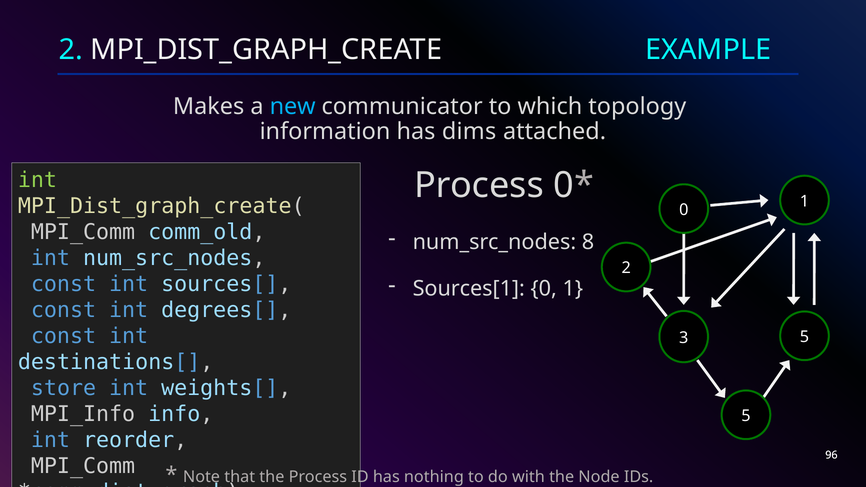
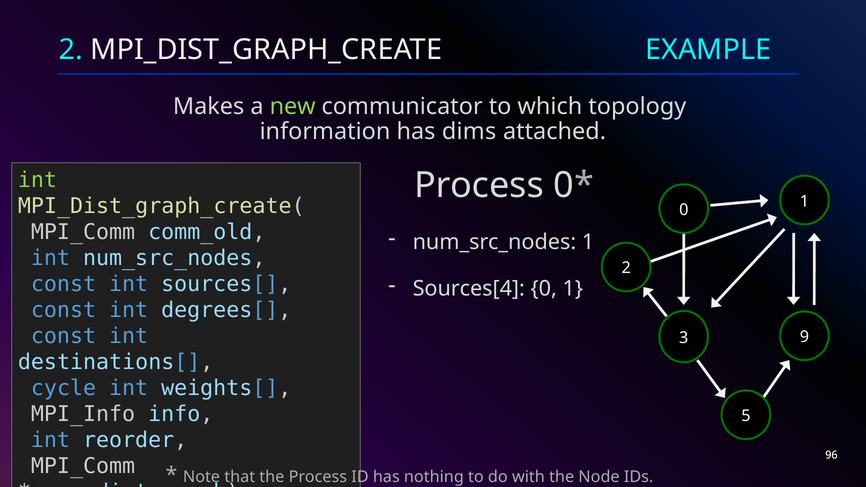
new colour: light blue -> light green (293, 106)
num_src_nodes 8: 8 -> 1 (588, 242)
Sources[1: Sources[1 -> Sources[4 (469, 289)
3 5: 5 -> 9 (805, 337)
store: store -> cycle (64, 388)
